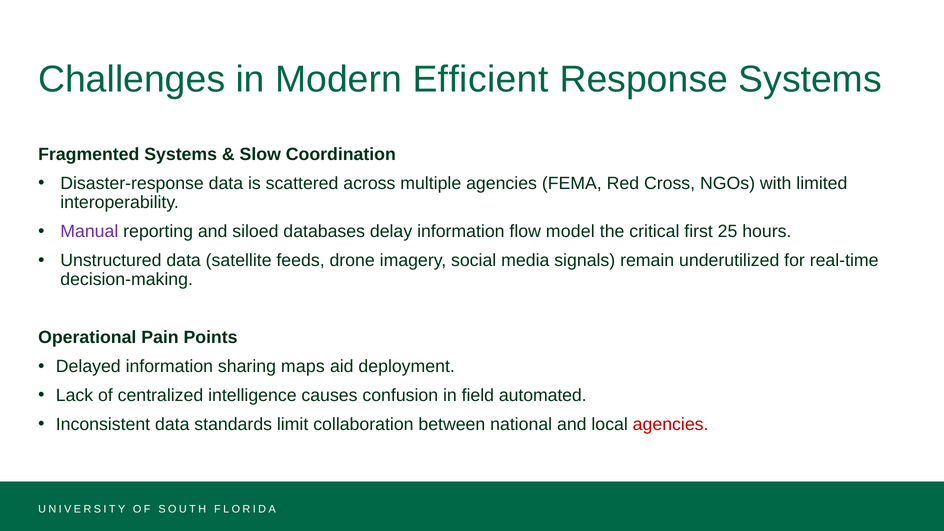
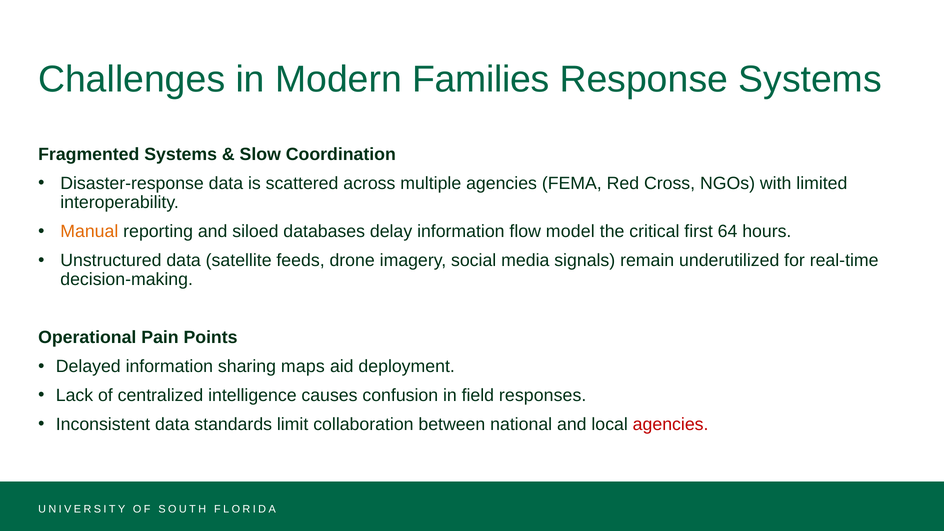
Efficient: Efficient -> Families (481, 80)
Manual colour: purple -> orange (89, 231)
25: 25 -> 64 (727, 231)
automated: automated -> responses (543, 395)
